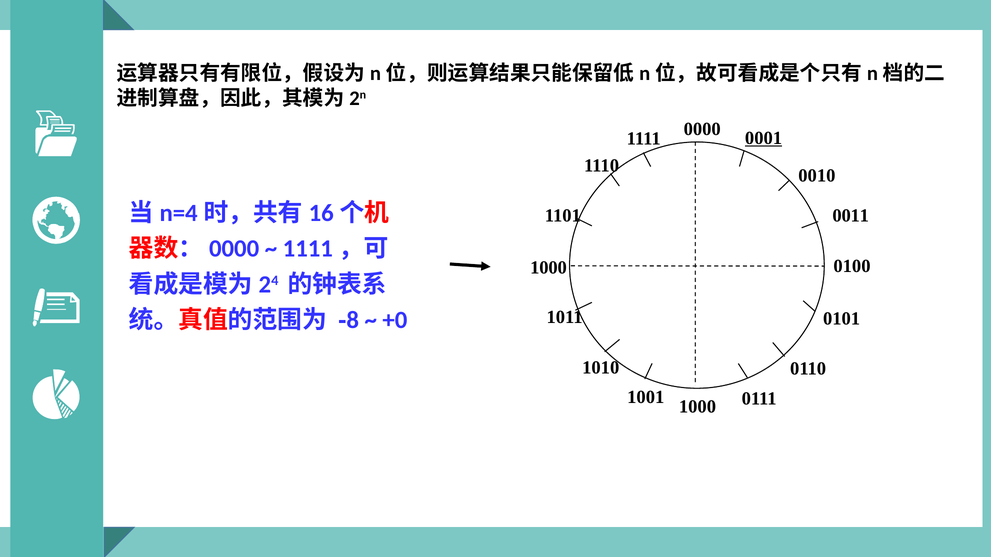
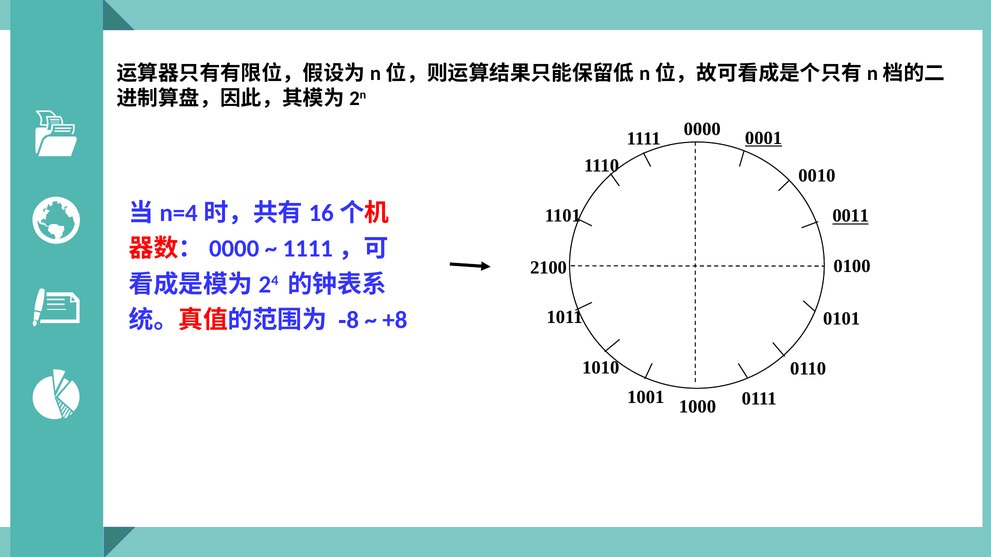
0011 underline: none -> present (851, 216)
1000: 1000 -> 2100 (549, 268)
+0: +0 -> +8 (395, 320)
